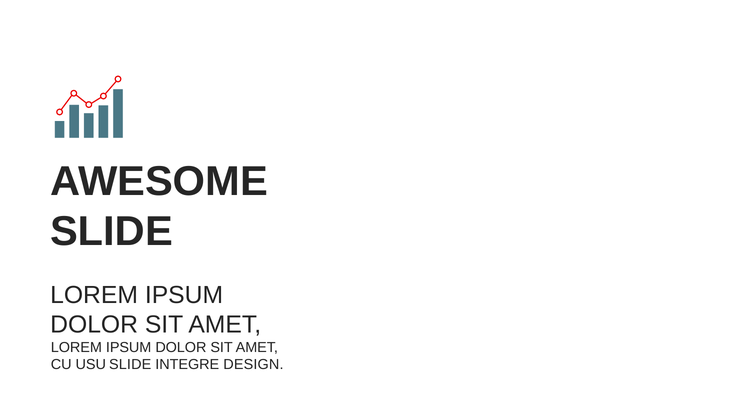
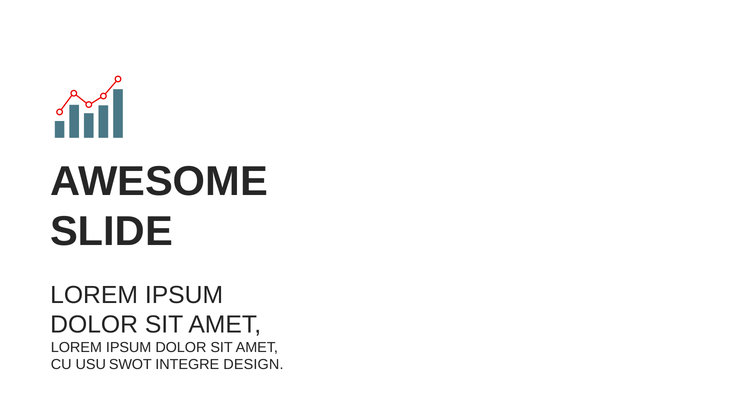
USU SLIDE: SLIDE -> SWOT (130, 364)
